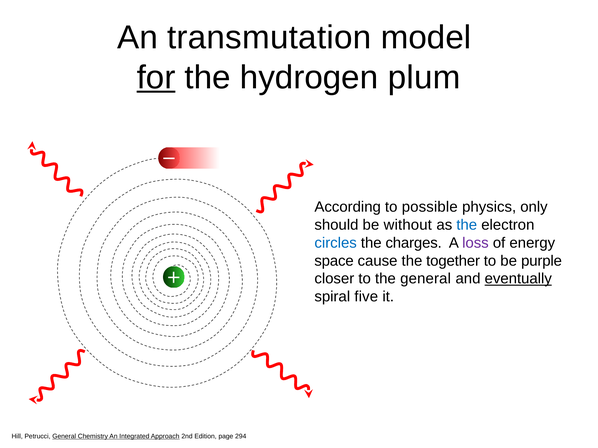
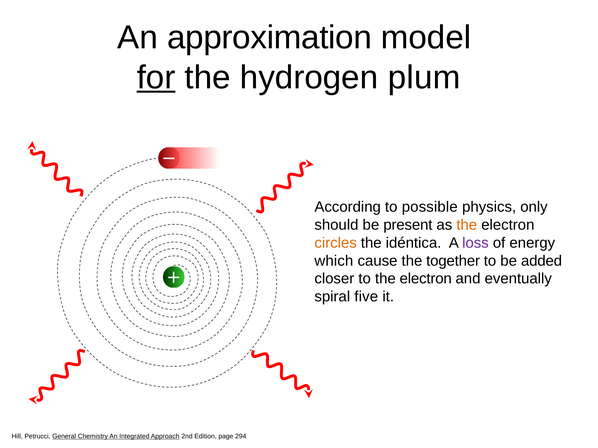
transmutation: transmutation -> approximation (269, 38)
without: without -> present (408, 225)
the colour: blue -> orange (467, 225)
circles colour: blue -> orange (336, 243)
charges: charges -> idéntica (414, 243)
space: space -> which (334, 261)
purple: purple -> added (542, 261)
to the general: general -> electron (426, 279)
eventually underline: present -> none (518, 279)
